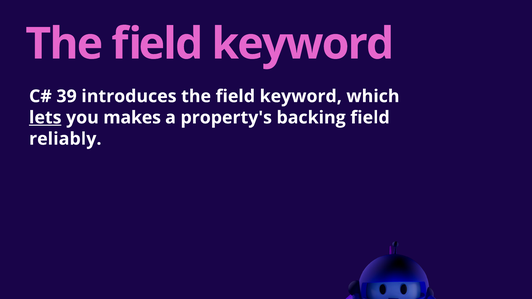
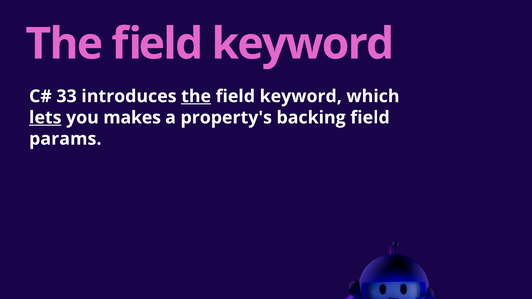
39: 39 -> 33 (67, 96)
the underline: none -> present (196, 96)
reliably: reliably -> params (65, 139)
